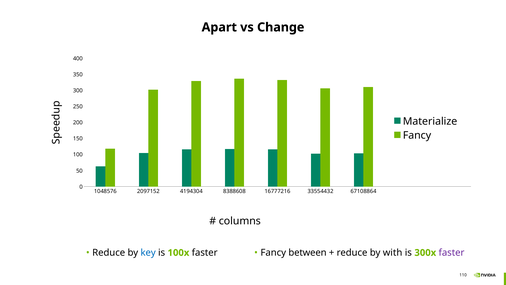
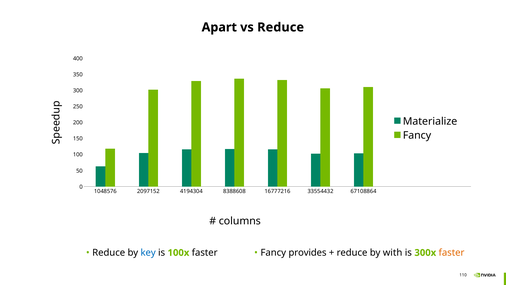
vs Change: Change -> Reduce (281, 27)
between: between -> provides (307, 252)
faster colour: purple -> orange (452, 252)
